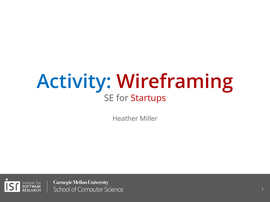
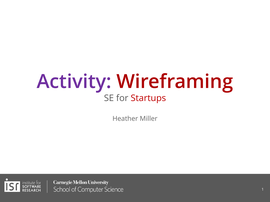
Activity colour: blue -> purple (74, 82)
